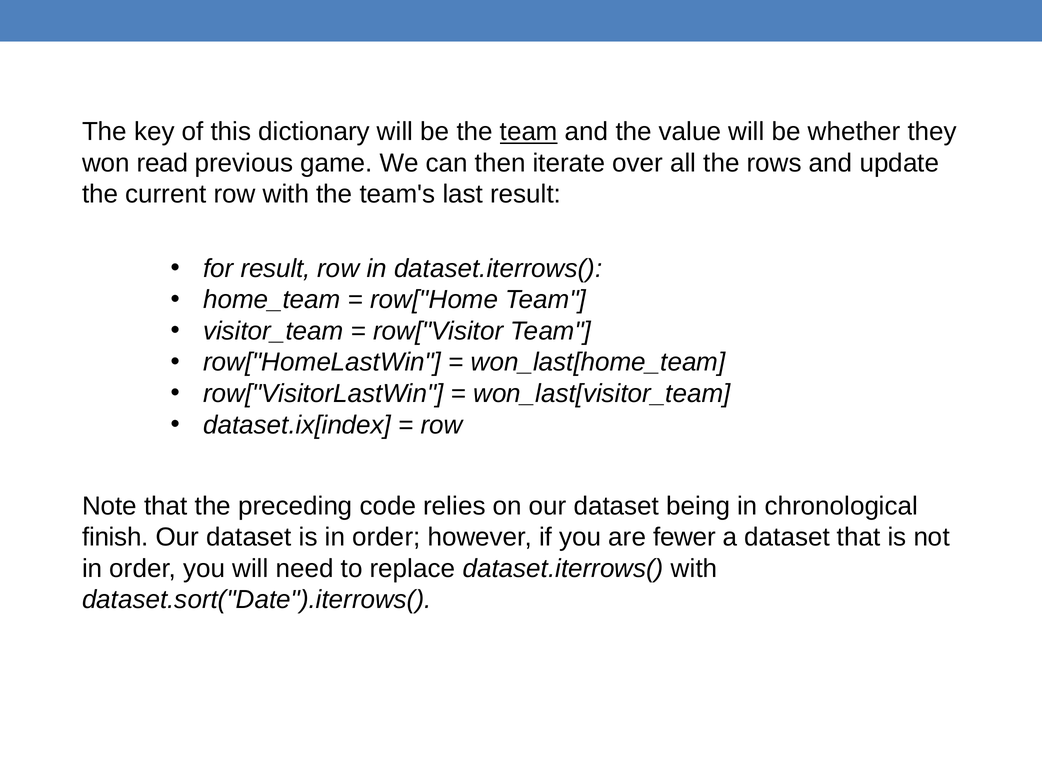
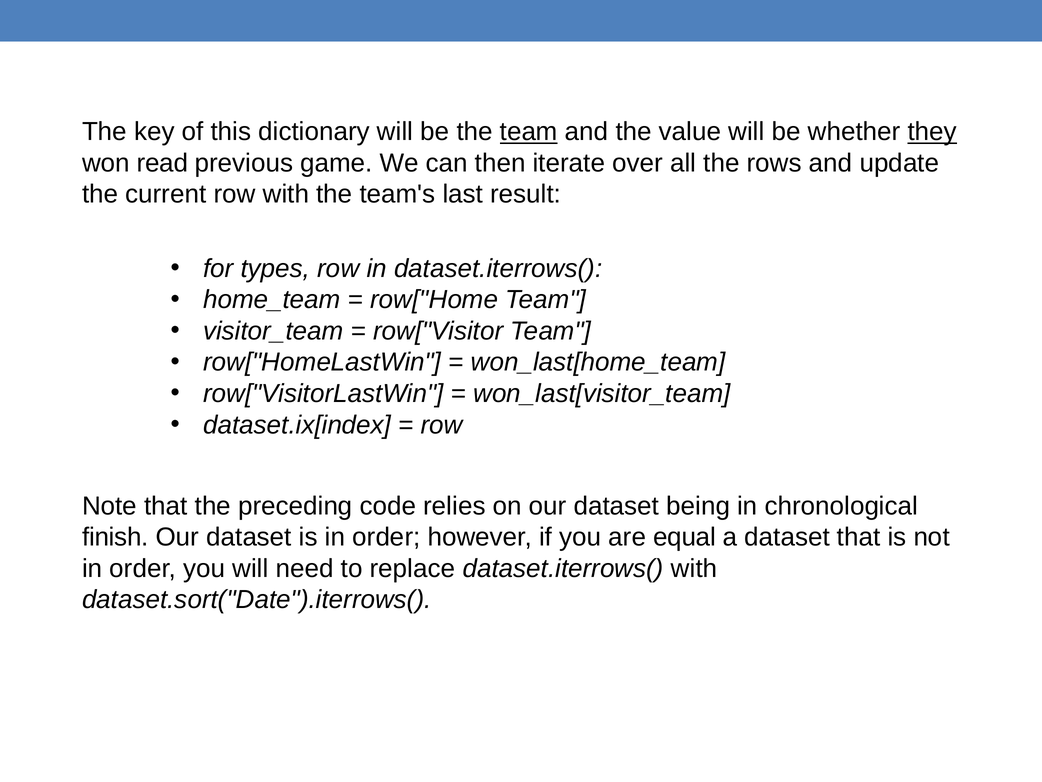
they underline: none -> present (932, 132)
for result: result -> types (275, 268)
fewer: fewer -> equal (685, 537)
